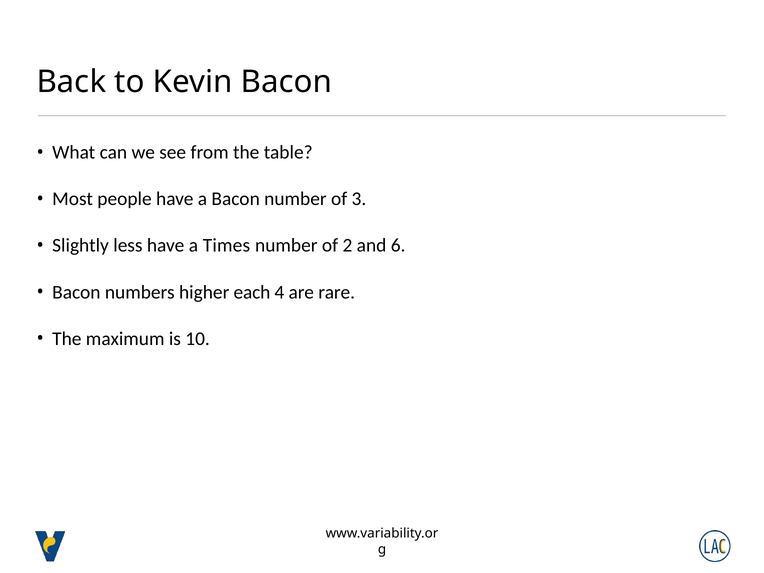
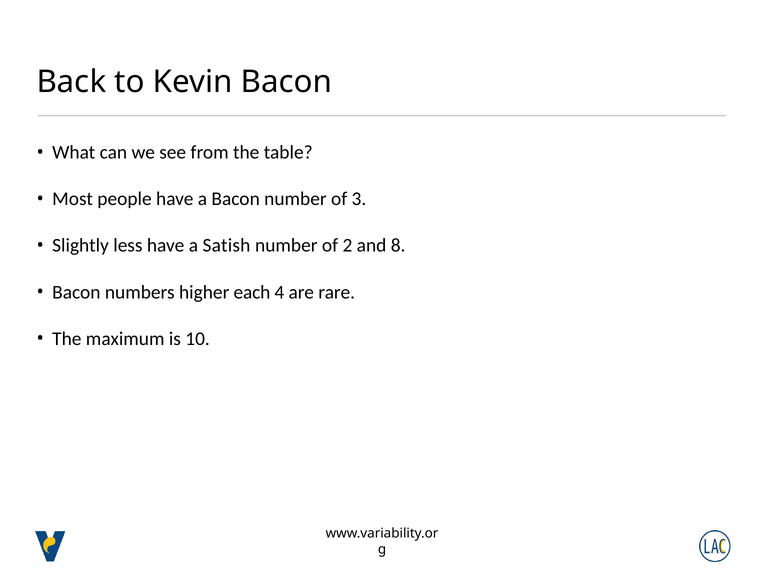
Times: Times -> Satish (226, 246)
6: 6 -> 8 (398, 246)
